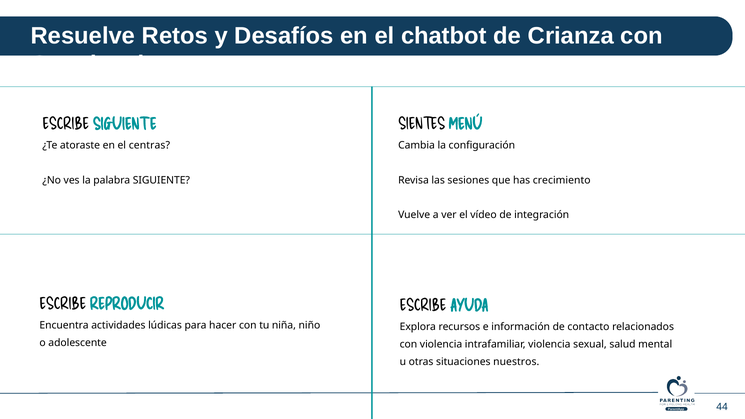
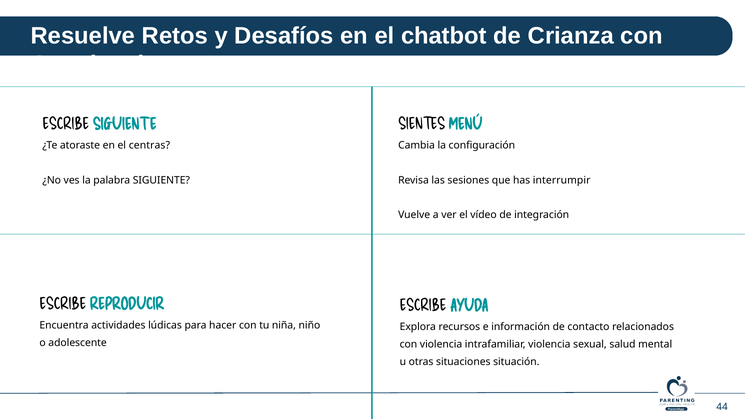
crecimiento: crecimiento -> interrumpir (562, 180)
nuestros: nuestros -> situación (516, 362)
